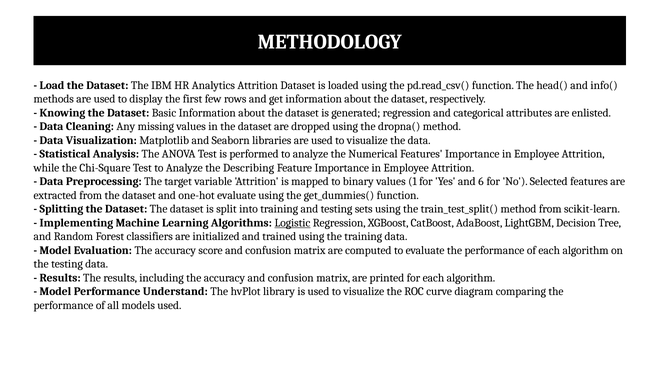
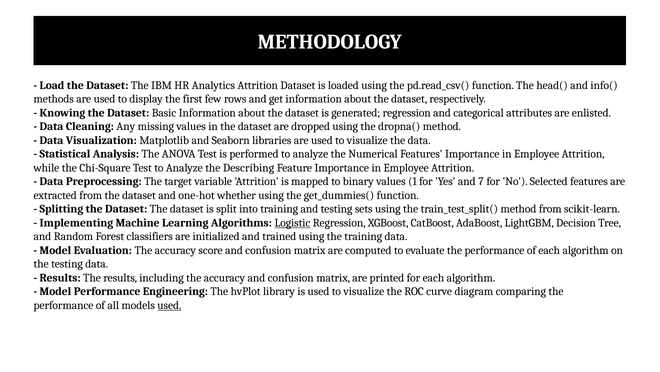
6: 6 -> 7 (481, 181)
one-hot evaluate: evaluate -> whether (237, 195)
Understand: Understand -> Engineering (175, 291)
used underline: none -> present (169, 305)
